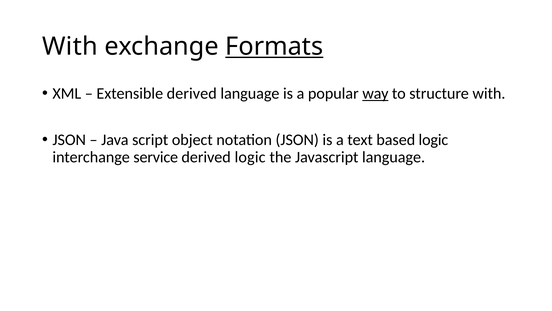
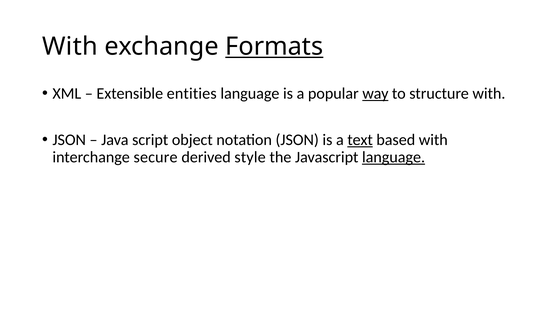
Extensible derived: derived -> entities (192, 93)
text underline: none -> present (360, 140)
based logic: logic -> with (433, 140)
service: service -> secure (156, 157)
derived logic: logic -> style (250, 157)
language underline: none -> present (394, 157)
